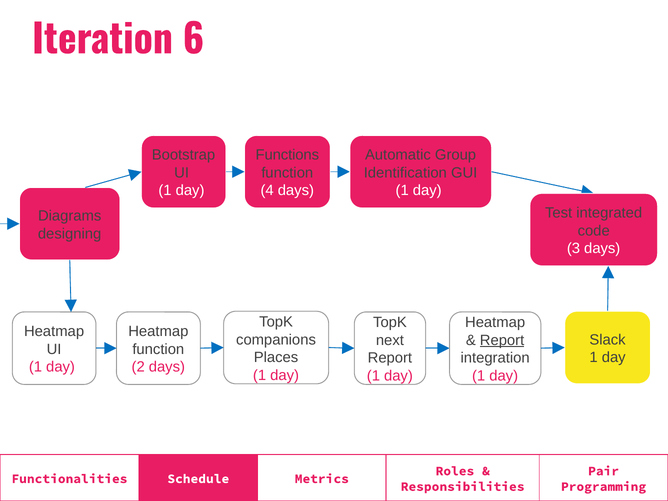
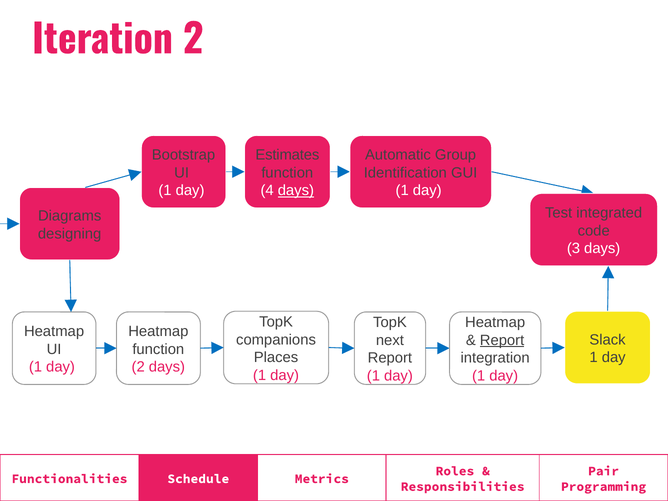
Iteration 6: 6 -> 2 (193, 40)
Functions: Functions -> Estimates (287, 155)
days underline: none -> present (296, 191)
